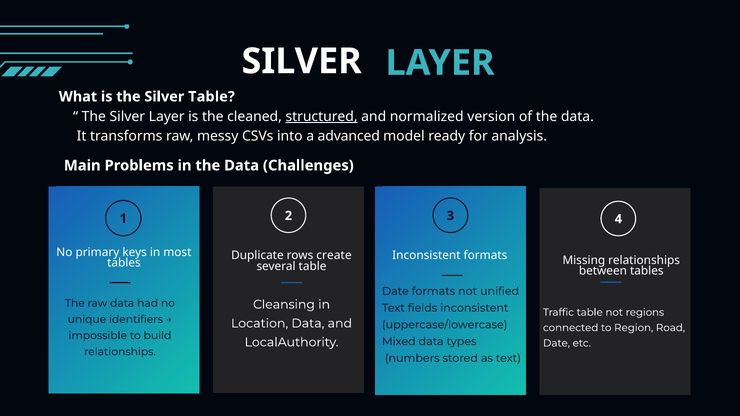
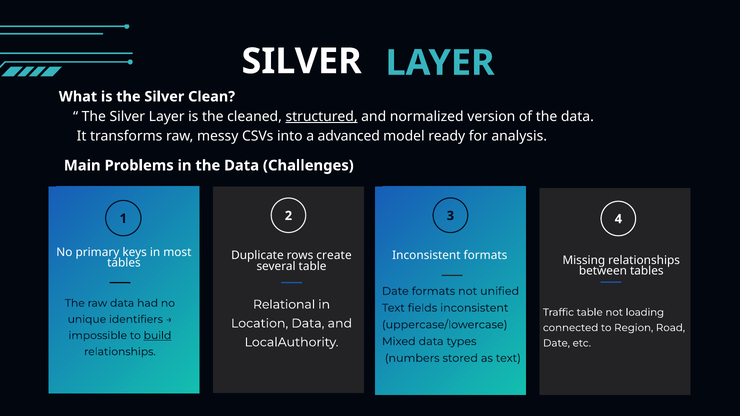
Silver Table: Table -> Clean (212, 97)
Cleansing: Cleansing -> Relational (284, 305)
regions: regions -> loading (645, 312)
build underline: none -> present (157, 336)
